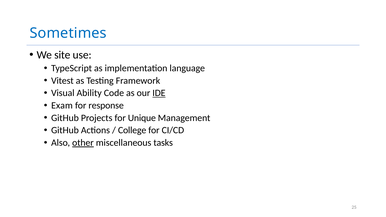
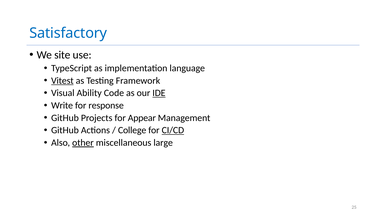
Sometimes: Sometimes -> Satisfactory (68, 33)
Vitest underline: none -> present (62, 81)
Exam: Exam -> Write (62, 106)
Unique: Unique -> Appear (142, 118)
CI/CD underline: none -> present (173, 130)
tasks: tasks -> large (163, 143)
